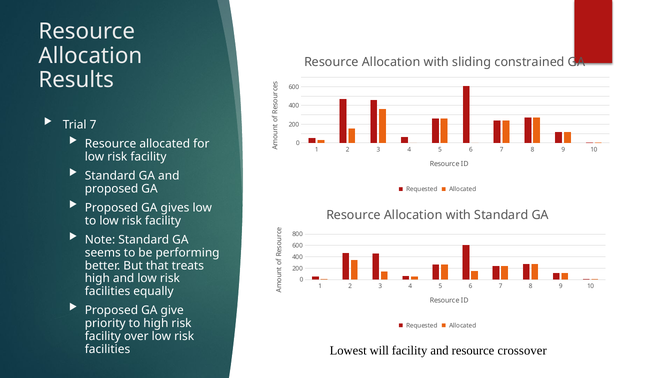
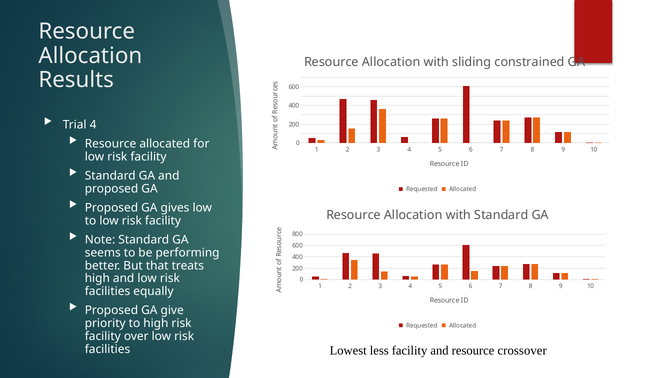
Trial 7: 7 -> 4 (93, 125)
will: will -> less (379, 350)
